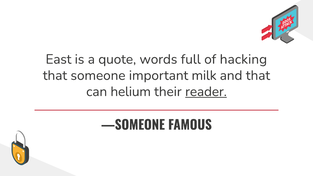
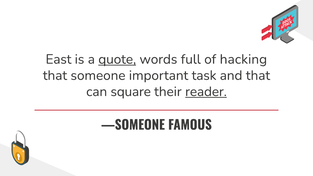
quote underline: none -> present (117, 59)
milk: milk -> task (204, 75)
helium: helium -> square (131, 92)
